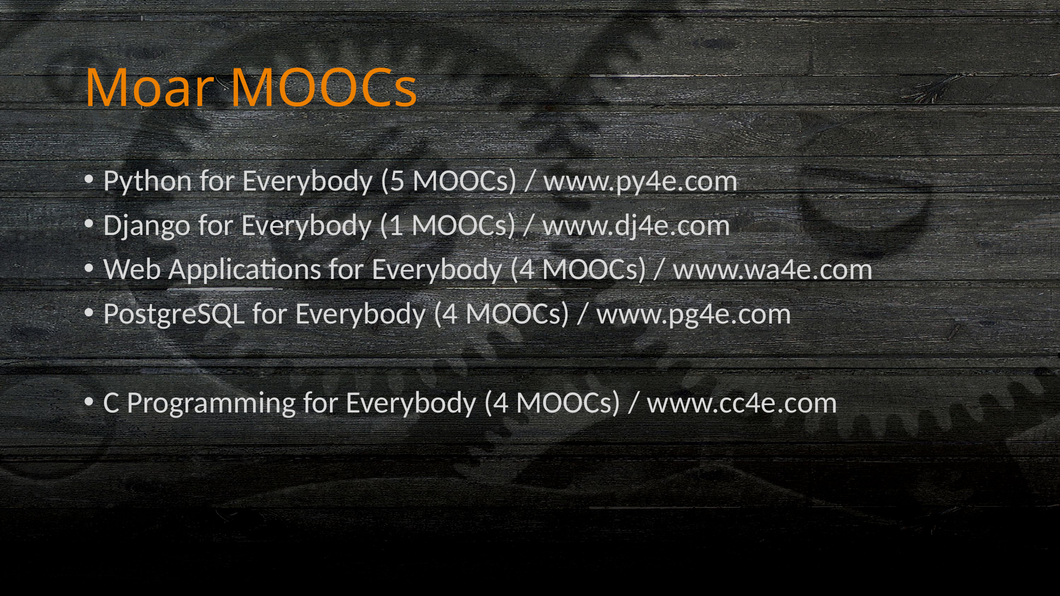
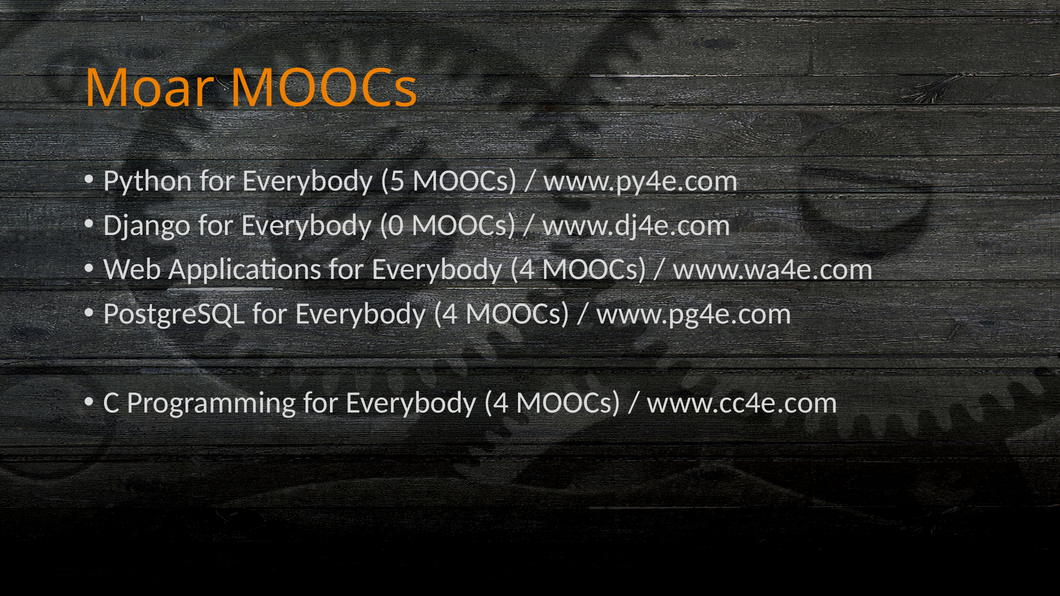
1: 1 -> 0 (392, 225)
